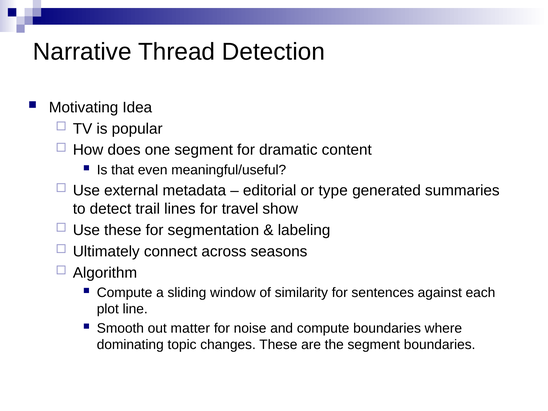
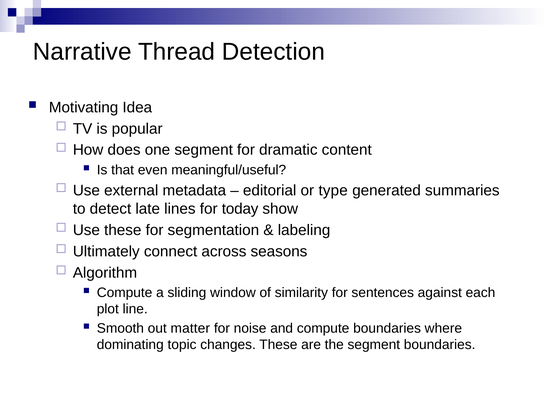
trail: trail -> late (148, 209)
travel: travel -> today (240, 209)
